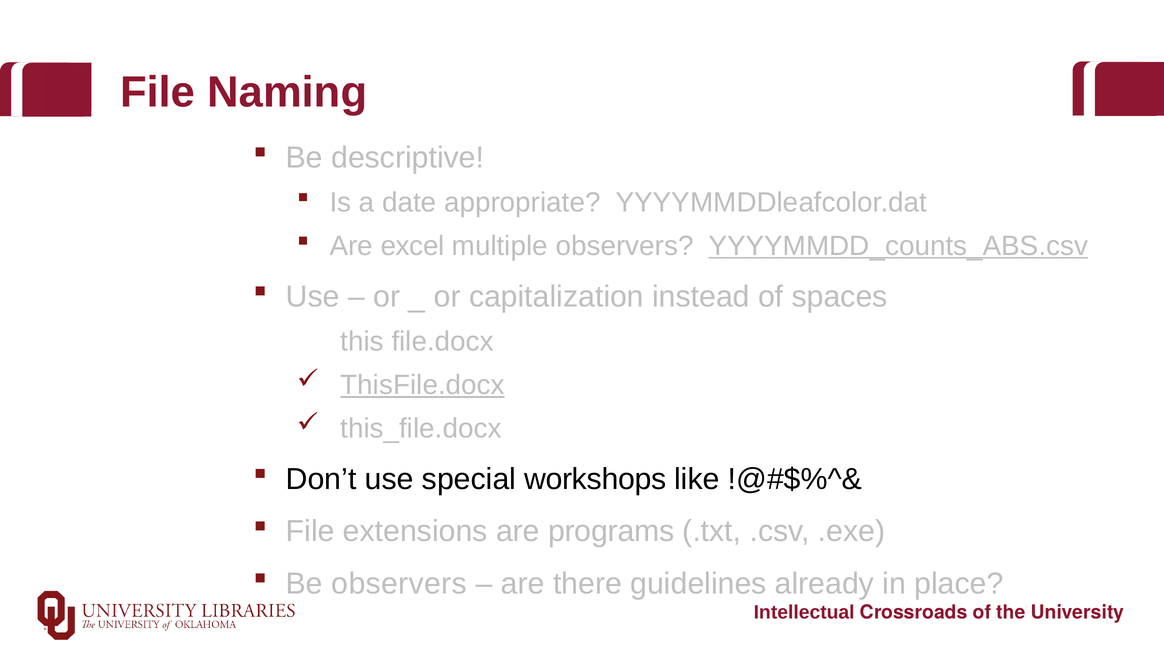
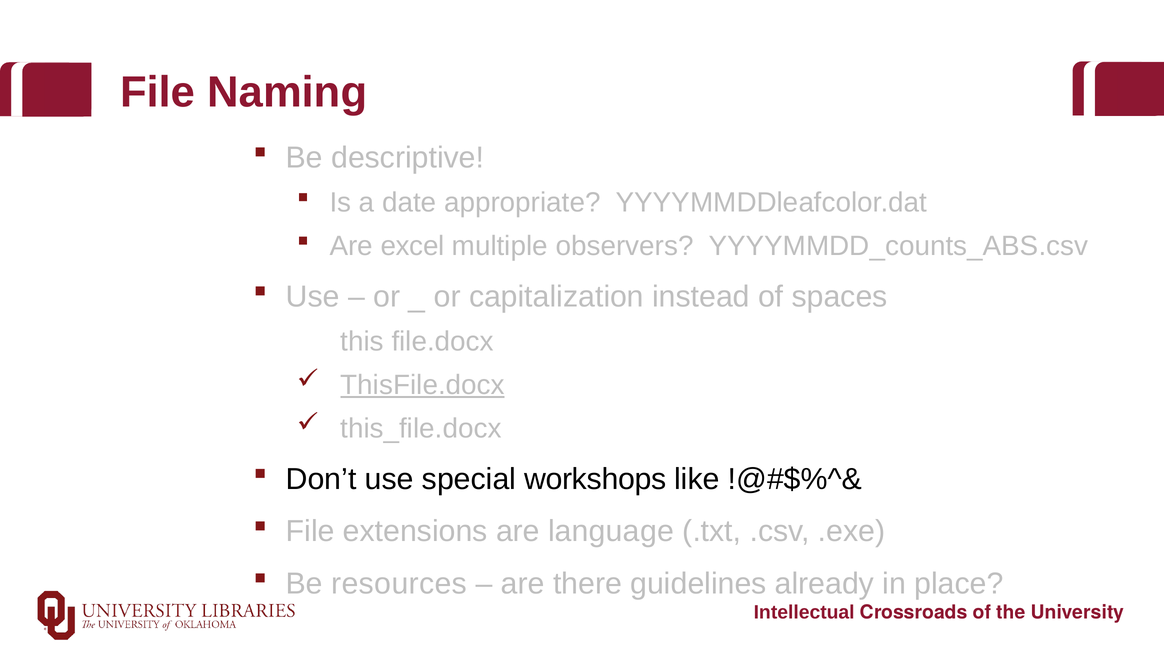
YYYYMMDD_counts_ABS.csv underline: present -> none (898, 246)
programs: programs -> language (611, 531)
Be observers: observers -> resources (399, 583)
